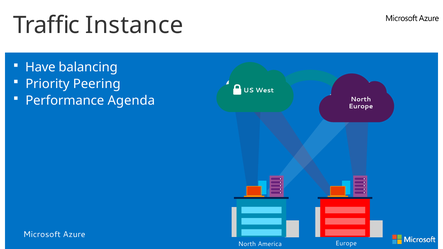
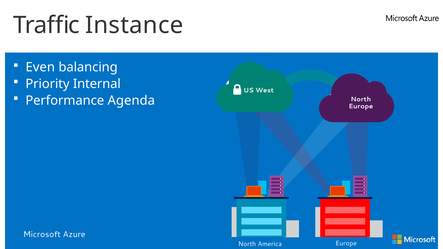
Have: Have -> Even (40, 67)
Peering: Peering -> Internal (97, 84)
